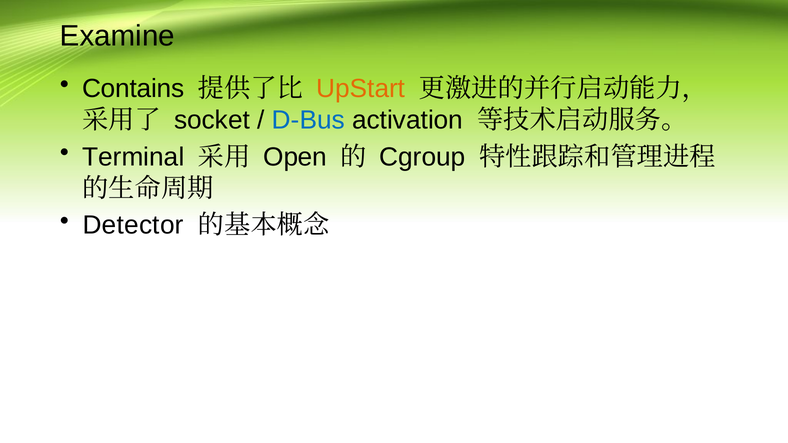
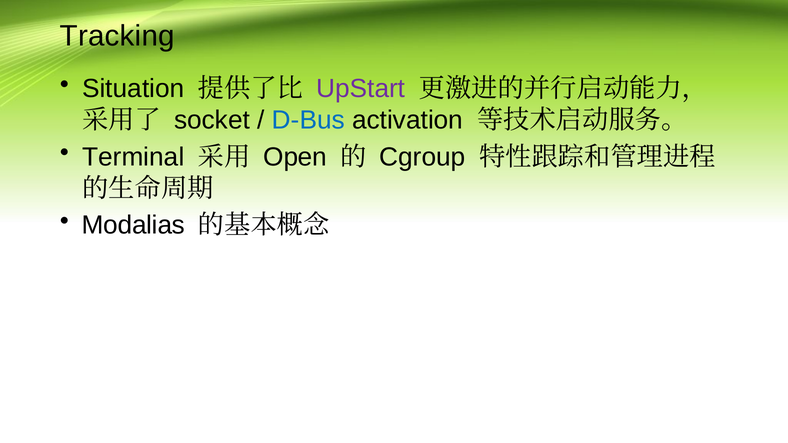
Examine: Examine -> Tracking (117, 36)
Contains: Contains -> Situation (133, 89)
UpStart colour: orange -> purple (361, 89)
Detector: Detector -> Modalias (133, 225)
